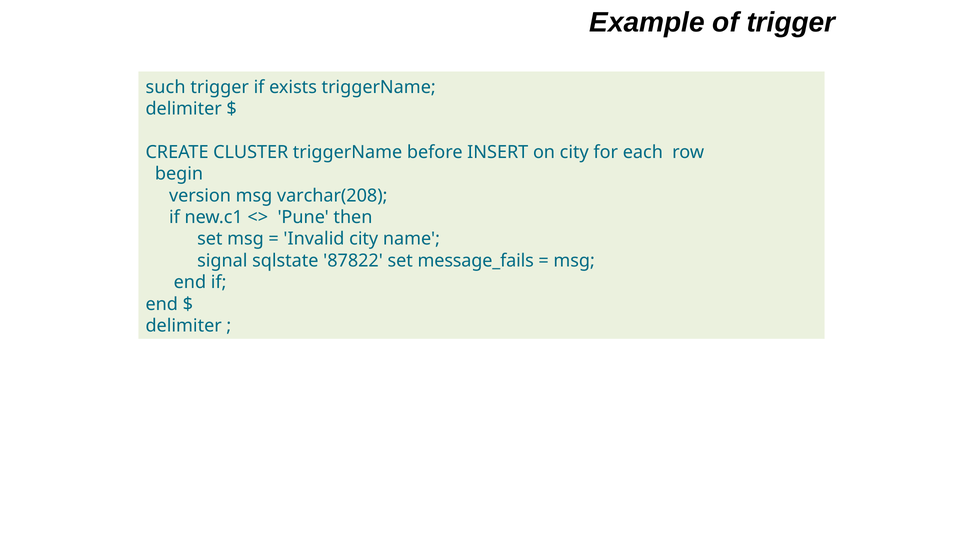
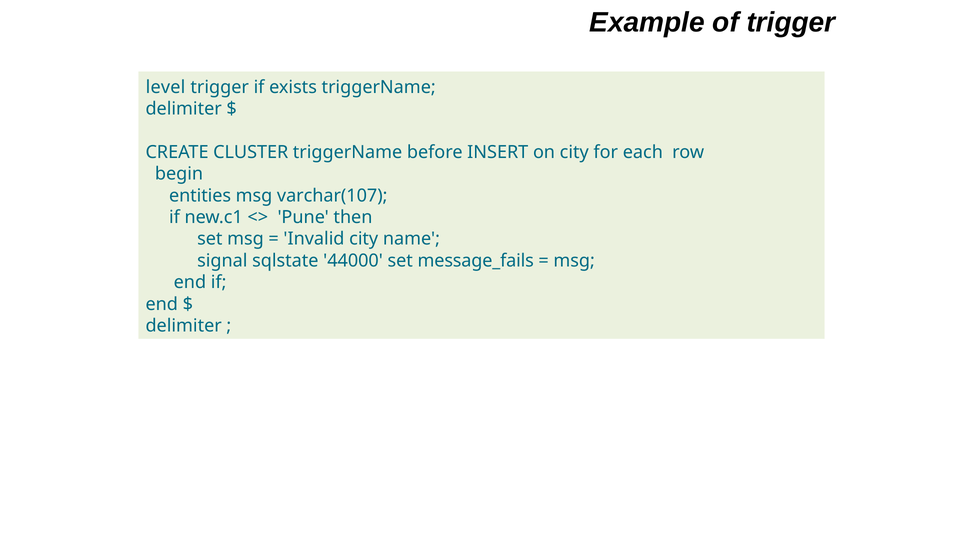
such: such -> level (166, 87)
version: version -> entities (200, 196)
varchar(208: varchar(208 -> varchar(107 (332, 196)
87822: 87822 -> 44000 (353, 261)
